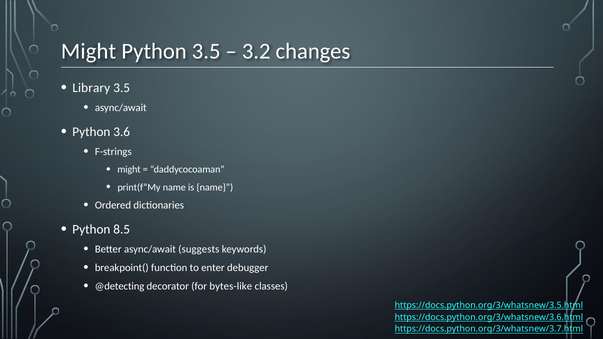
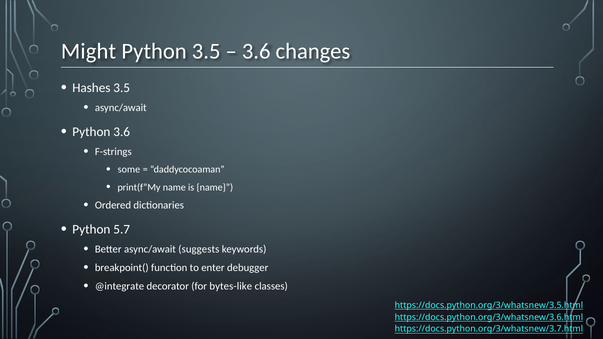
3.2: 3.2 -> 3.6 (256, 51)
Library: Library -> Hashes (91, 88)
might: might -> some (129, 170)
8.5: 8.5 -> 5.7 (122, 229)
@detecting: @detecting -> @integrate (120, 286)
